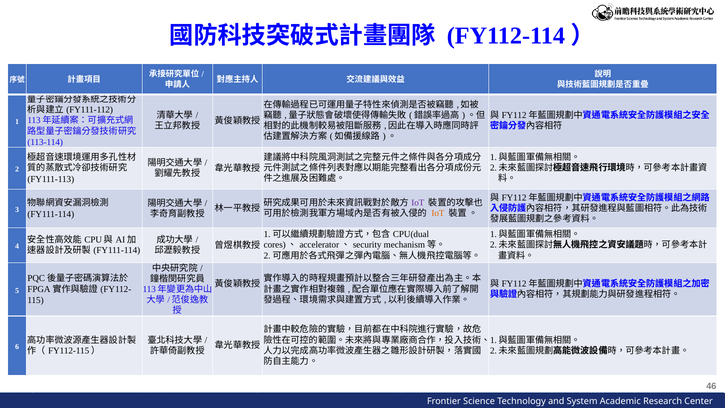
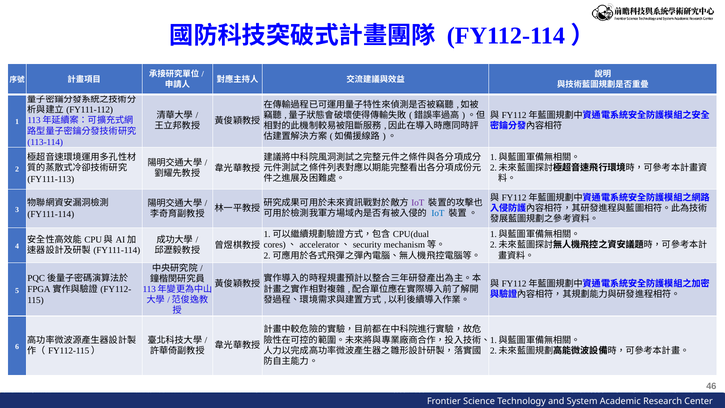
IoT colour: orange -> blue (438, 213)
